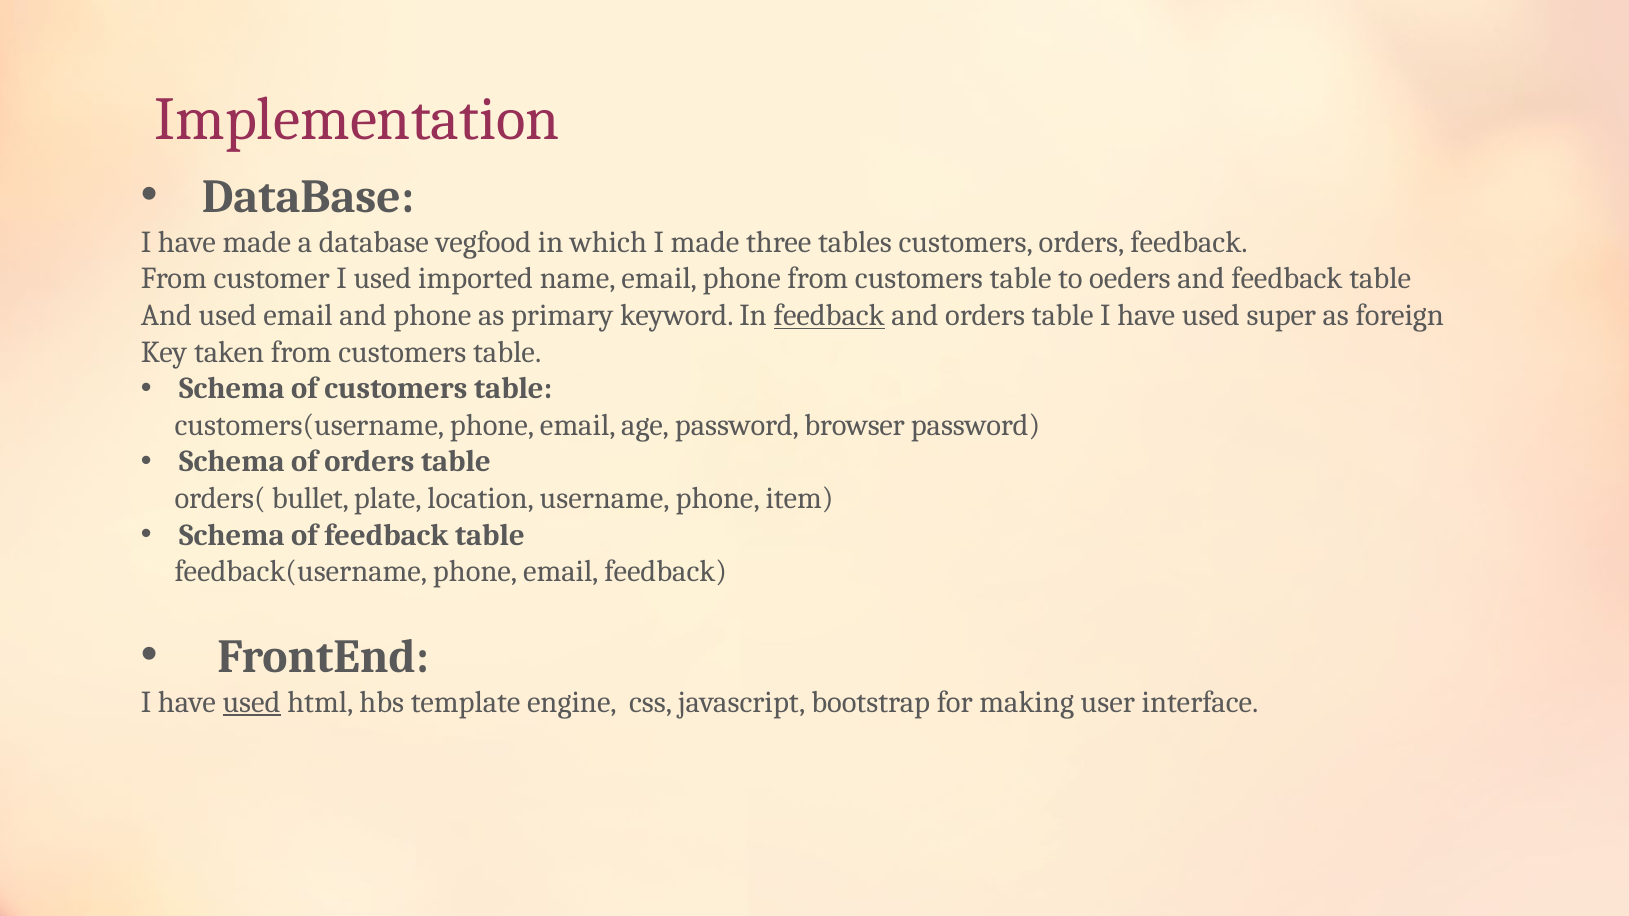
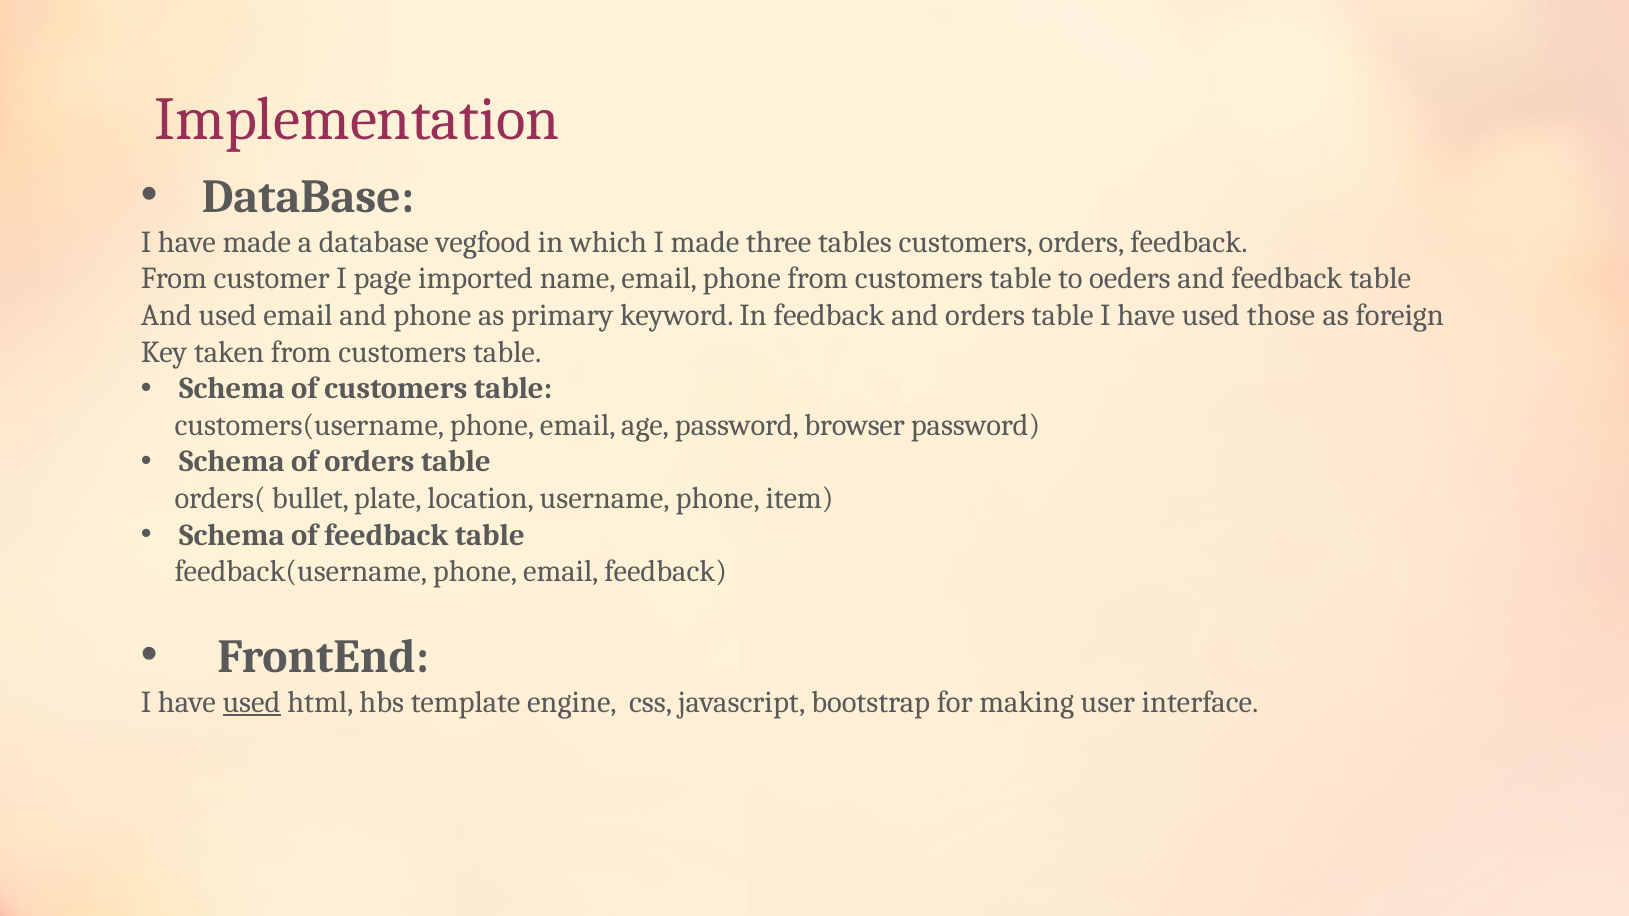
I used: used -> page (382, 279)
feedback underline: present -> none (829, 315)
super: super -> those (1281, 315)
